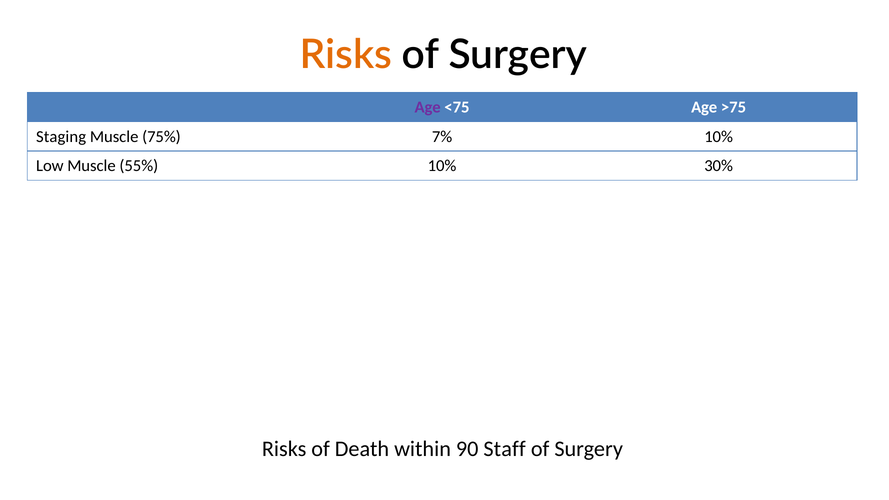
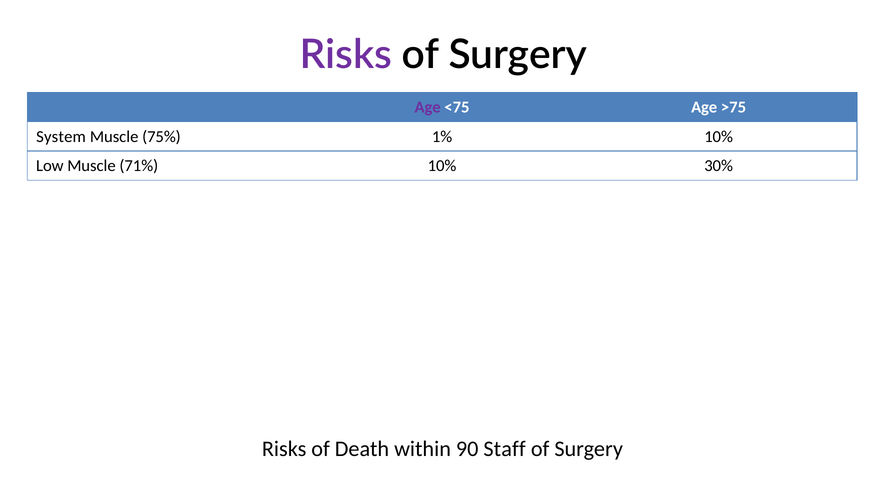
Risks colour: orange -> purple (346, 55)
Staging: Staging -> System (61, 137)
7%: 7% -> 1% (442, 137)
55%: 55% -> 71% (139, 166)
